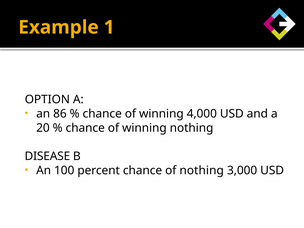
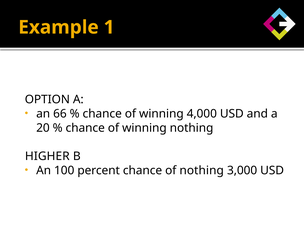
86: 86 -> 66 (60, 114)
DISEASE: DISEASE -> HIGHER (47, 156)
